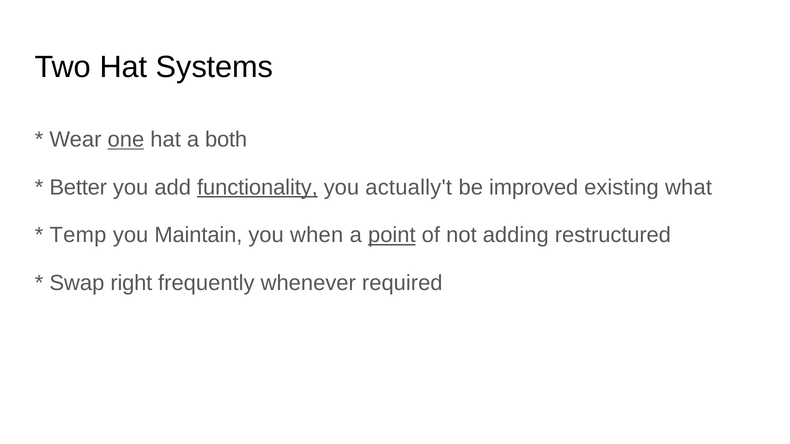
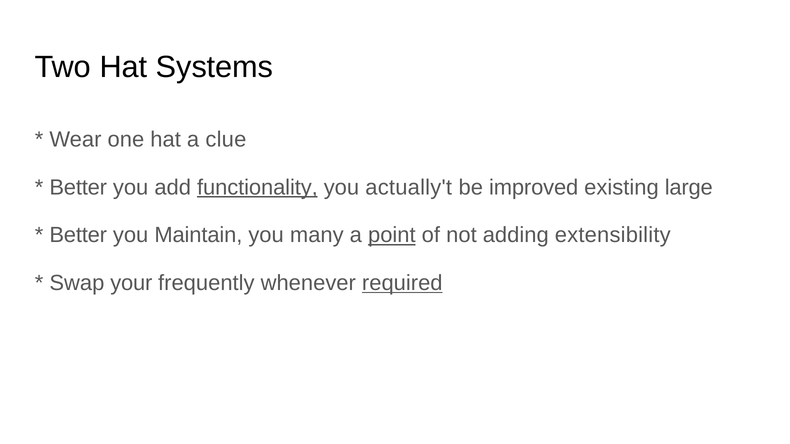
one underline: present -> none (126, 140)
both: both -> clue (226, 140)
what: what -> large (689, 188)
Temp: Temp -> Better (78, 235)
when: when -> many (317, 235)
restructured: restructured -> extensibility (613, 235)
right: right -> your (131, 283)
required underline: none -> present (402, 283)
